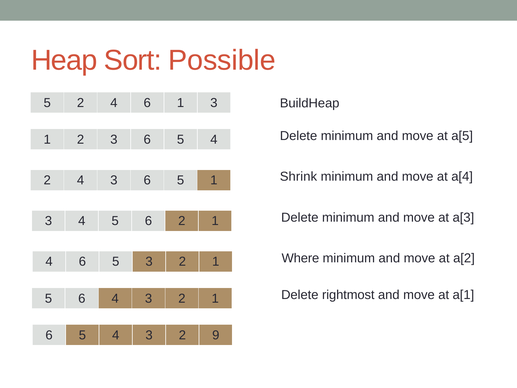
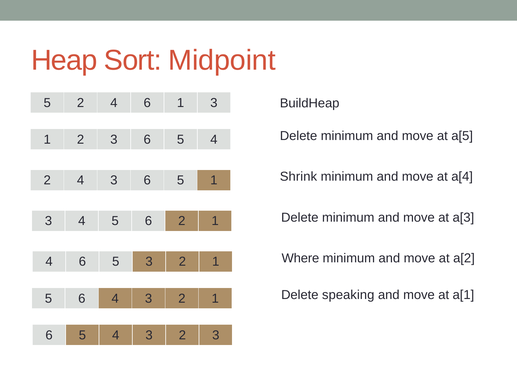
Possible: Possible -> Midpoint (222, 60)
rightmost: rightmost -> speaking (348, 295)
3 2 9: 9 -> 3 (216, 335)
